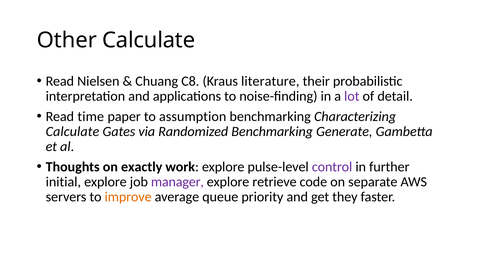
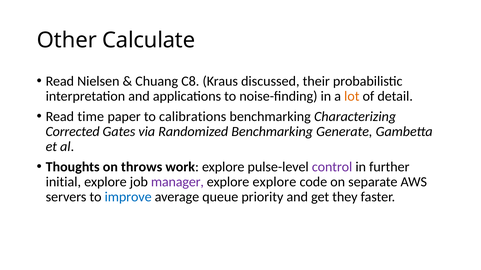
literature: literature -> discussed (270, 81)
lot colour: purple -> orange (352, 96)
assumption: assumption -> calibrations (193, 117)
Calculate: Calculate -> Corrected (73, 132)
exactly: exactly -> throws (142, 167)
explore retrieve: retrieve -> explore (274, 182)
improve colour: orange -> blue (128, 197)
